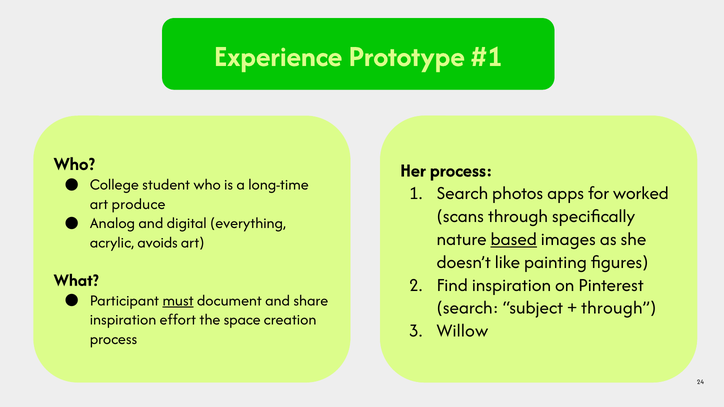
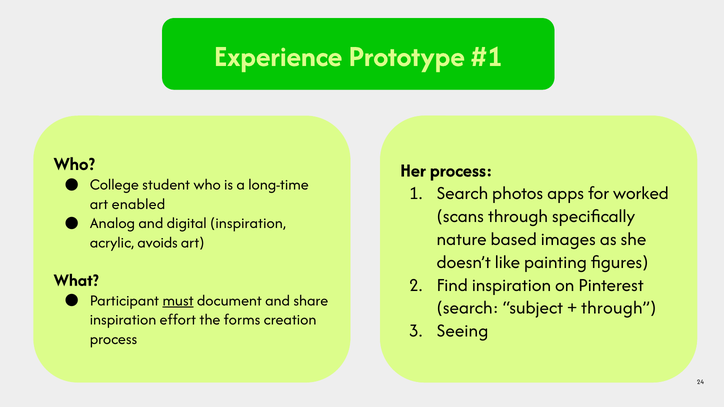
produce: produce -> enabled (138, 204)
digital everything: everything -> inspiration (248, 223)
based underline: present -> none (514, 239)
space: space -> forms (242, 320)
Willow: Willow -> Seeing (462, 331)
